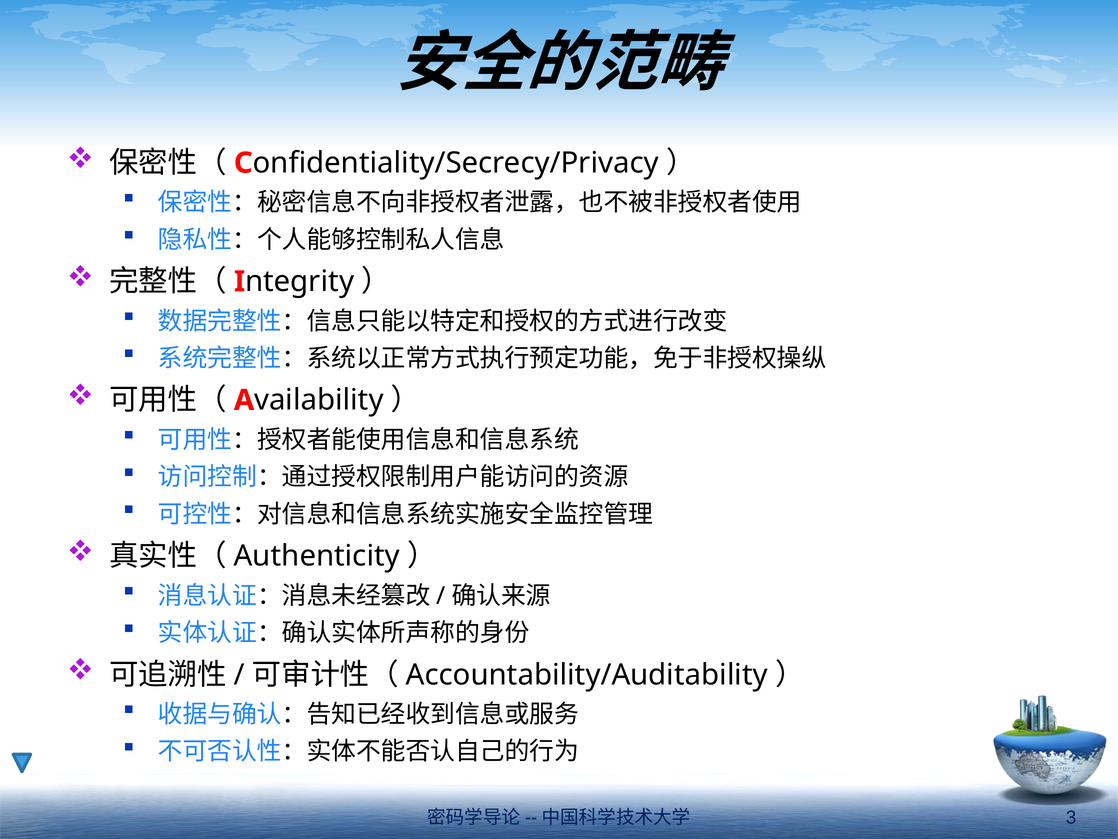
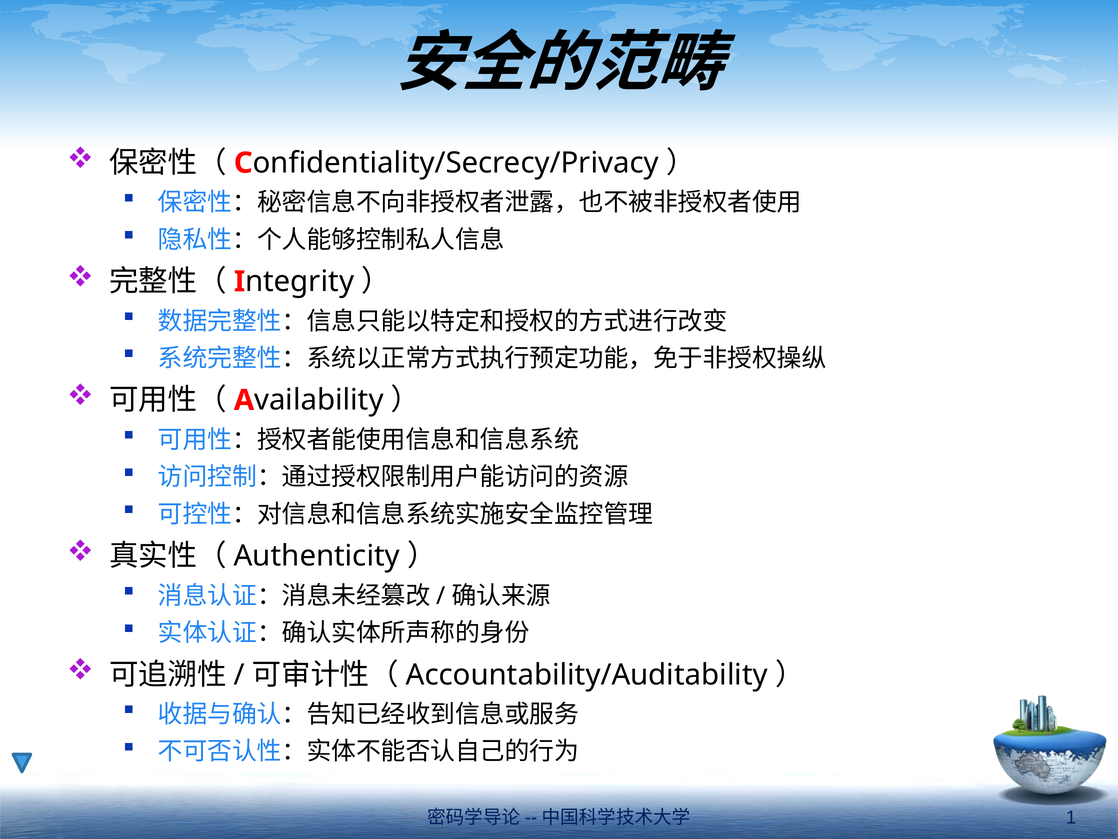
3: 3 -> 1 (1071, 817)
